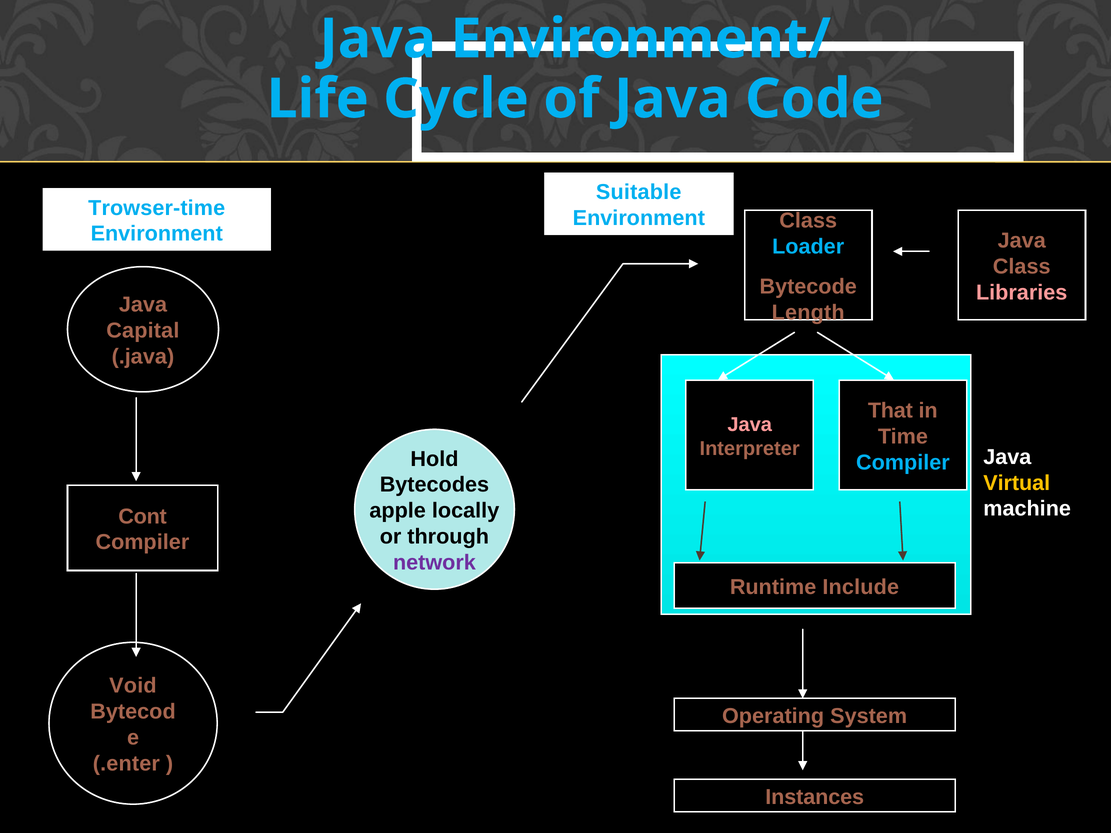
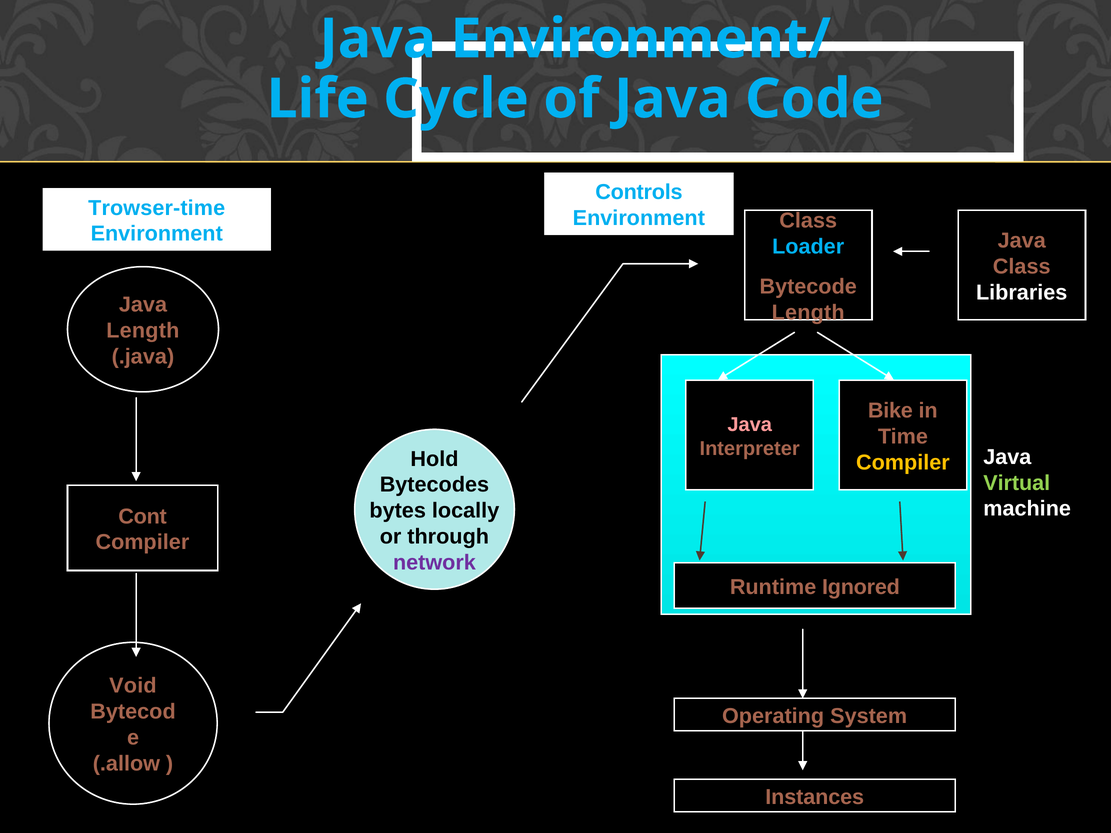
Suitable: Suitable -> Controls (639, 192)
Libraries colour: pink -> white (1022, 293)
Capital: Capital -> Length (143, 331)
That: That -> Bike (890, 411)
Compiler colour: light blue -> yellow (903, 463)
Virtual colour: yellow -> light green (1017, 483)
apple: apple -> bytes (398, 511)
Include: Include -> Ignored (861, 587)
.enter: .enter -> .allow (126, 764)
